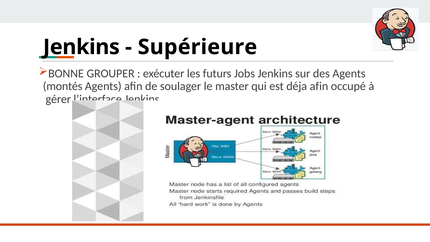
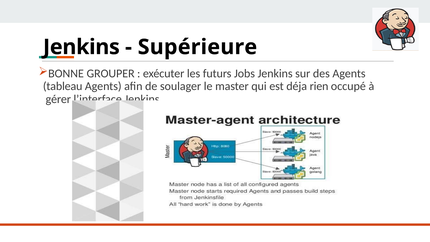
montés: montés -> tableau (63, 86)
déja afin: afin -> rien (319, 86)
